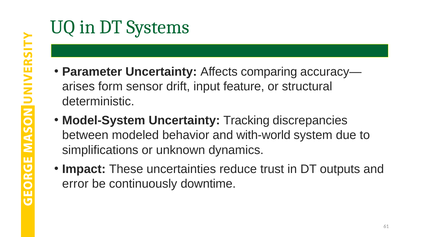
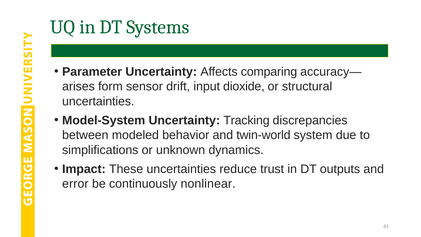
feature: feature -> dioxide (244, 86)
deterministic: deterministic -> uncertainties (98, 101)
with-world: with-world -> twin-world (263, 135)
downtime: downtime -> nonlinear (208, 184)
